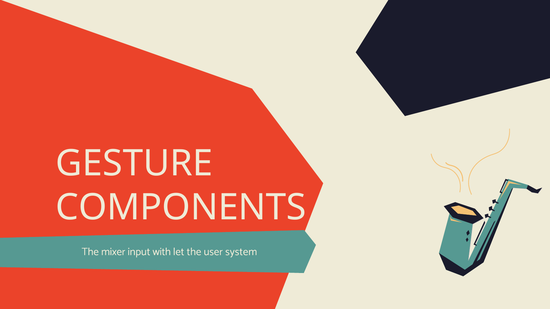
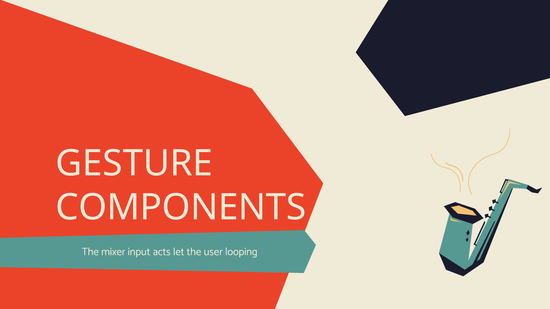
with: with -> acts (162, 252)
system: system -> looping (241, 252)
